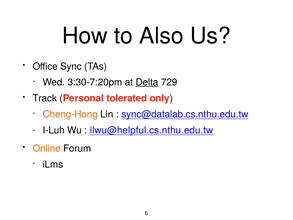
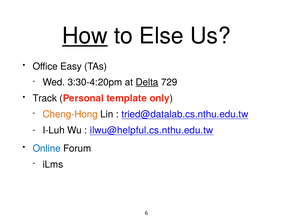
How underline: none -> present (85, 36)
Also: Also -> Else (161, 36)
Sync: Sync -> Easy (71, 66)
3:30-7:20pm: 3:30-7:20pm -> 3:30-4:20pm (95, 82)
tolerated: tolerated -> template (127, 98)
sync@datalab.cs.nthu.edu.tw: sync@datalab.cs.nthu.edu.tw -> tried@datalab.cs.nthu.edu.tw (185, 114)
Online colour: orange -> blue (47, 148)
